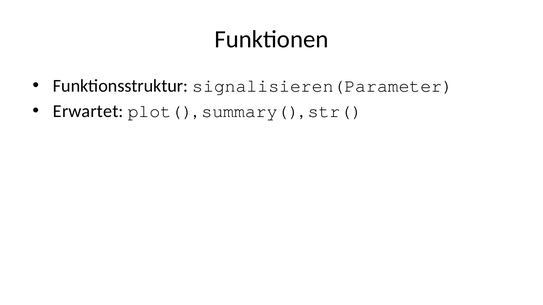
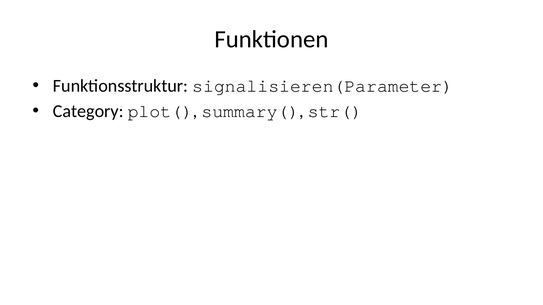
Erwartet: Erwartet -> Category (88, 111)
